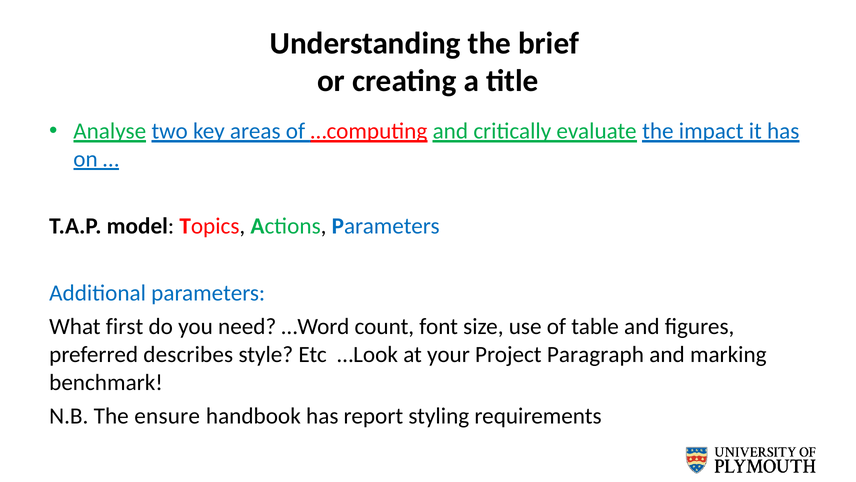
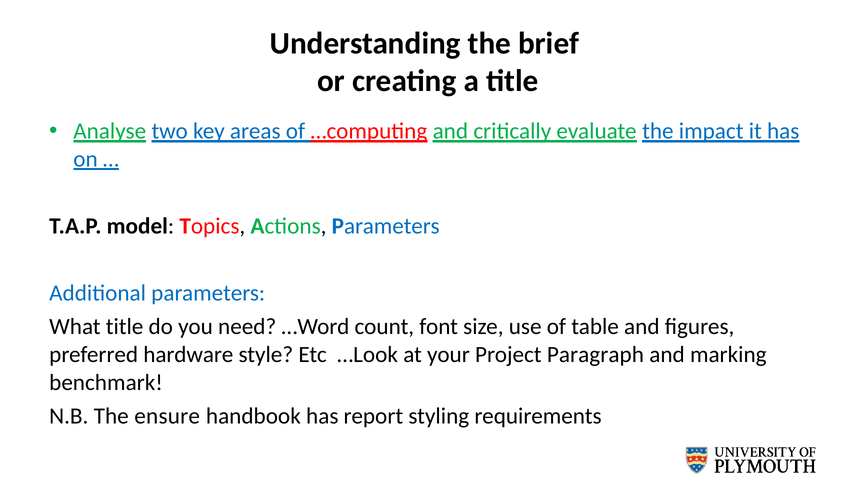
What first: first -> title (125, 326)
describes: describes -> hardware (188, 354)
